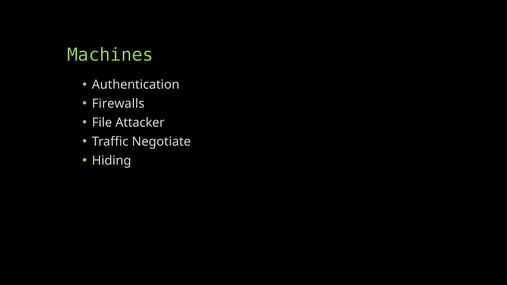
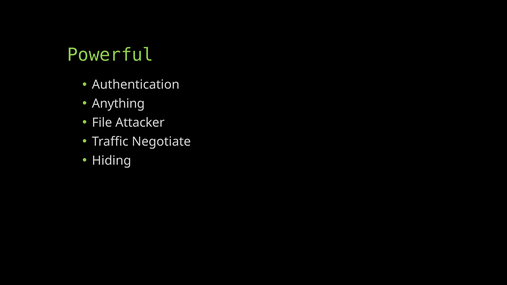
Machines: Machines -> Powerful (110, 55)
Firewalls: Firewalls -> Anything (118, 104)
